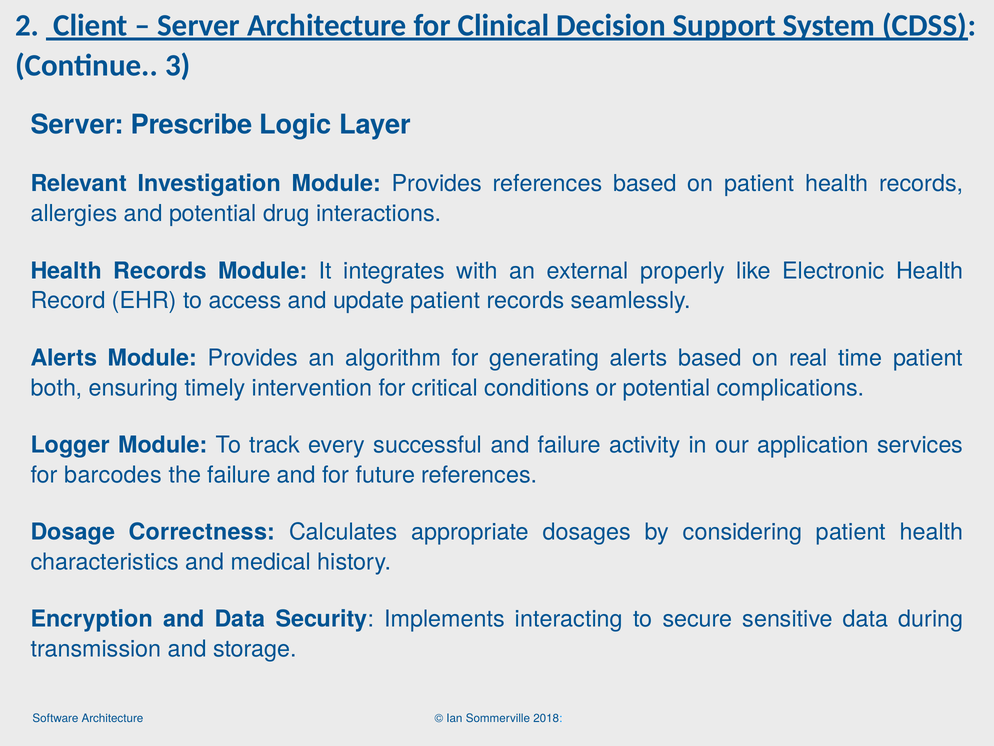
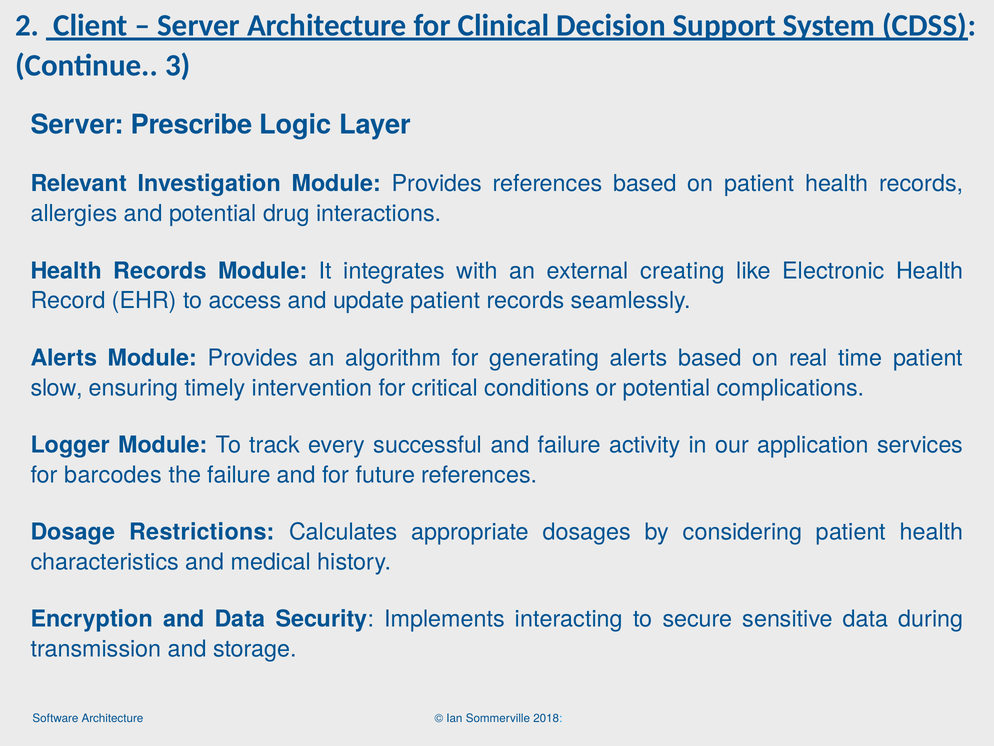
properly: properly -> creating (682, 271)
both: both -> slow (57, 388)
Correctness: Correctness -> Restrictions (202, 532)
